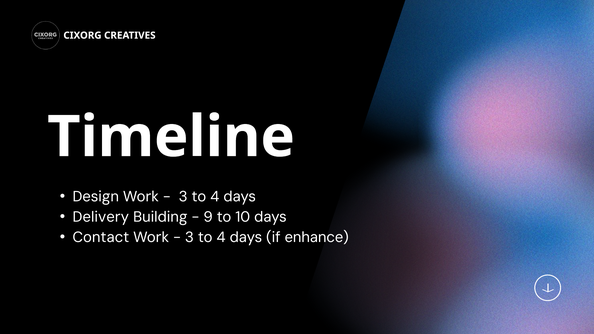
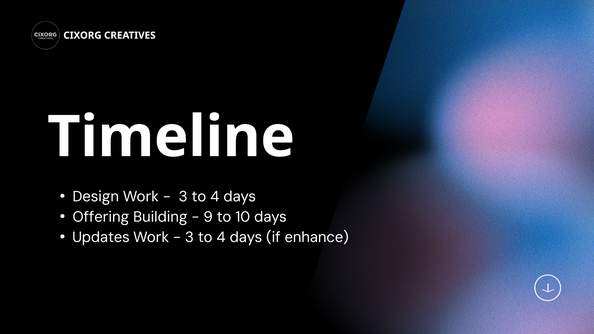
Delivery: Delivery -> Offering (101, 217)
Contact: Contact -> Updates (101, 237)
